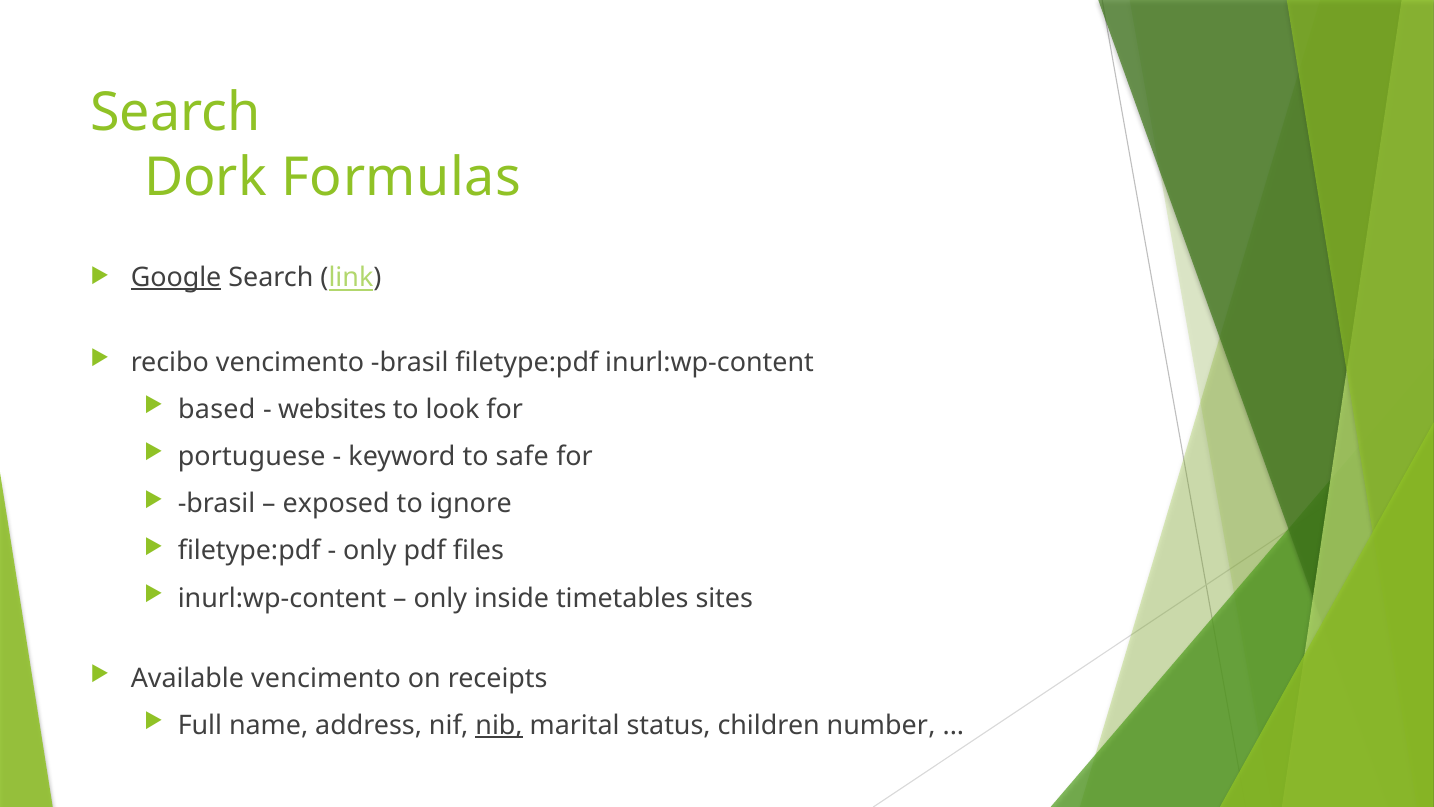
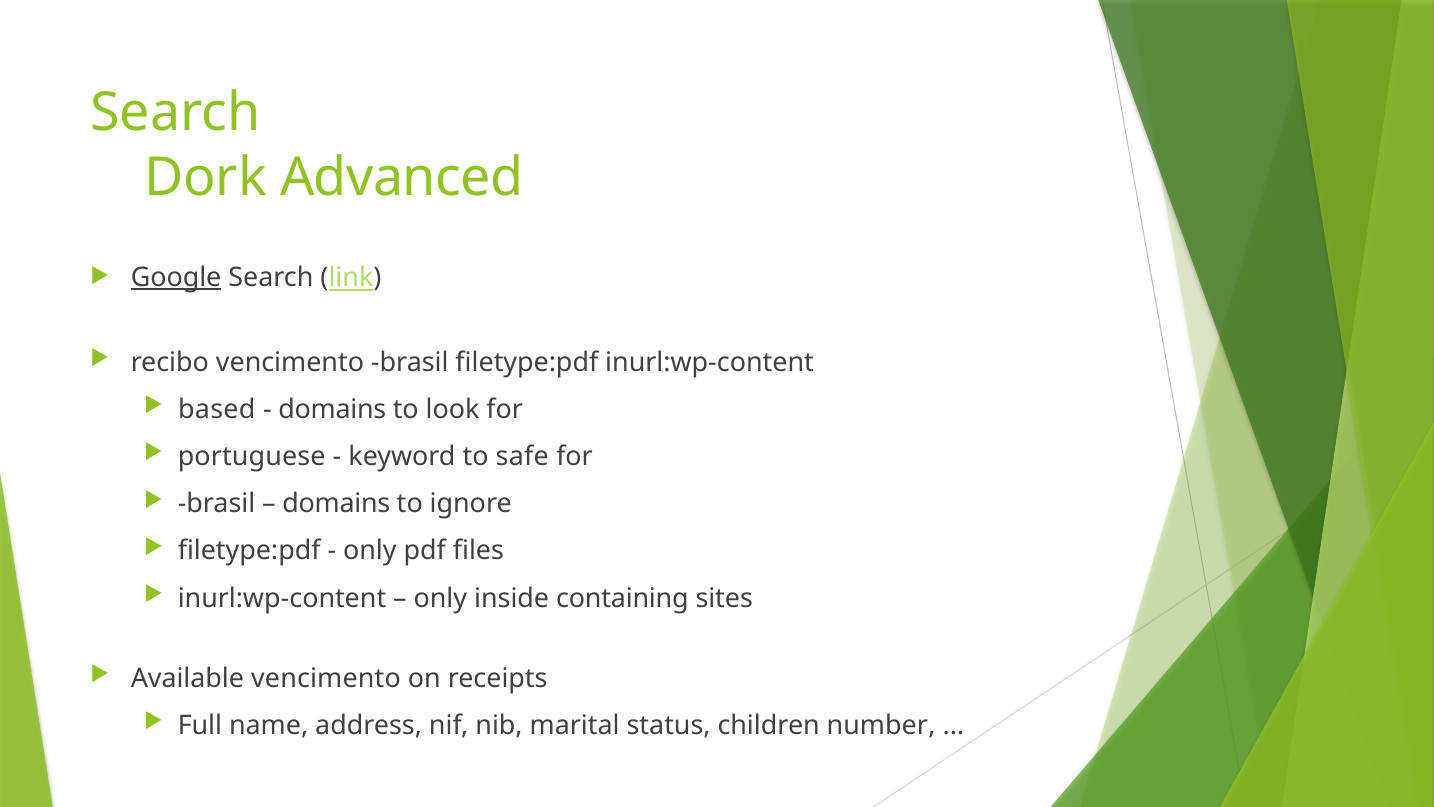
Formulas: Formulas -> Advanced (402, 178)
websites: websites -> domains (332, 409)
exposed: exposed -> domains (336, 504)
timetables: timetables -> containing (622, 598)
nib underline: present -> none (499, 725)
